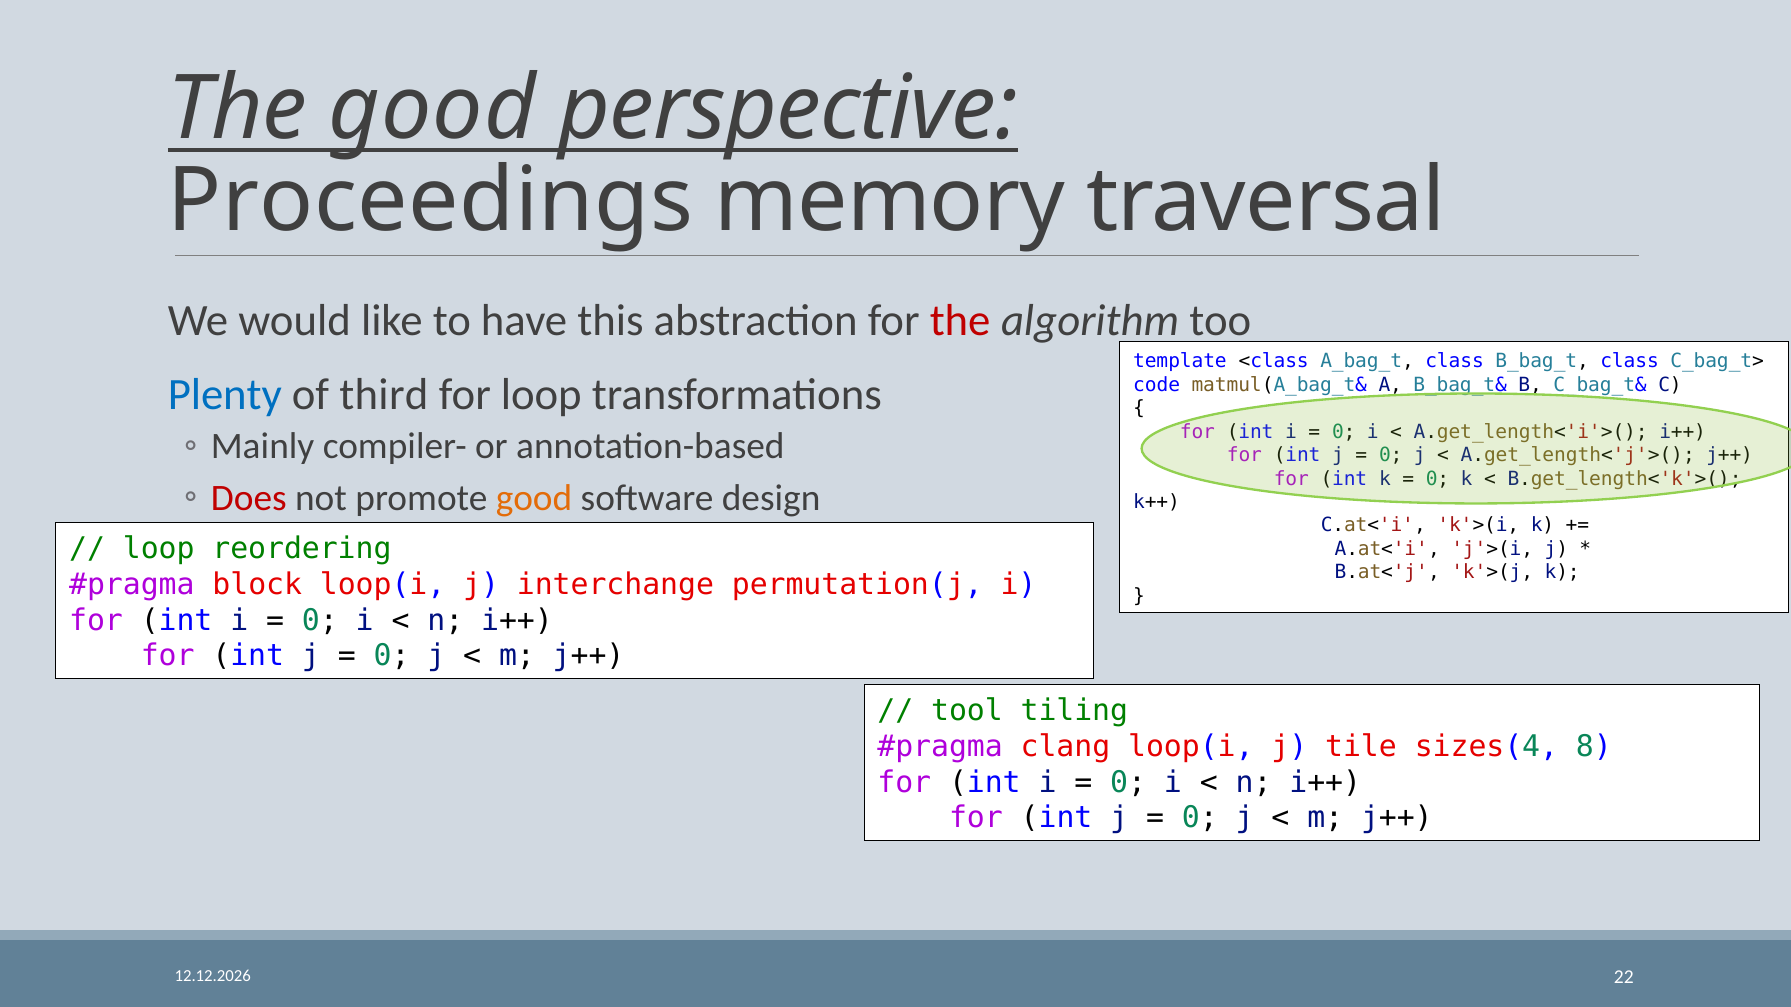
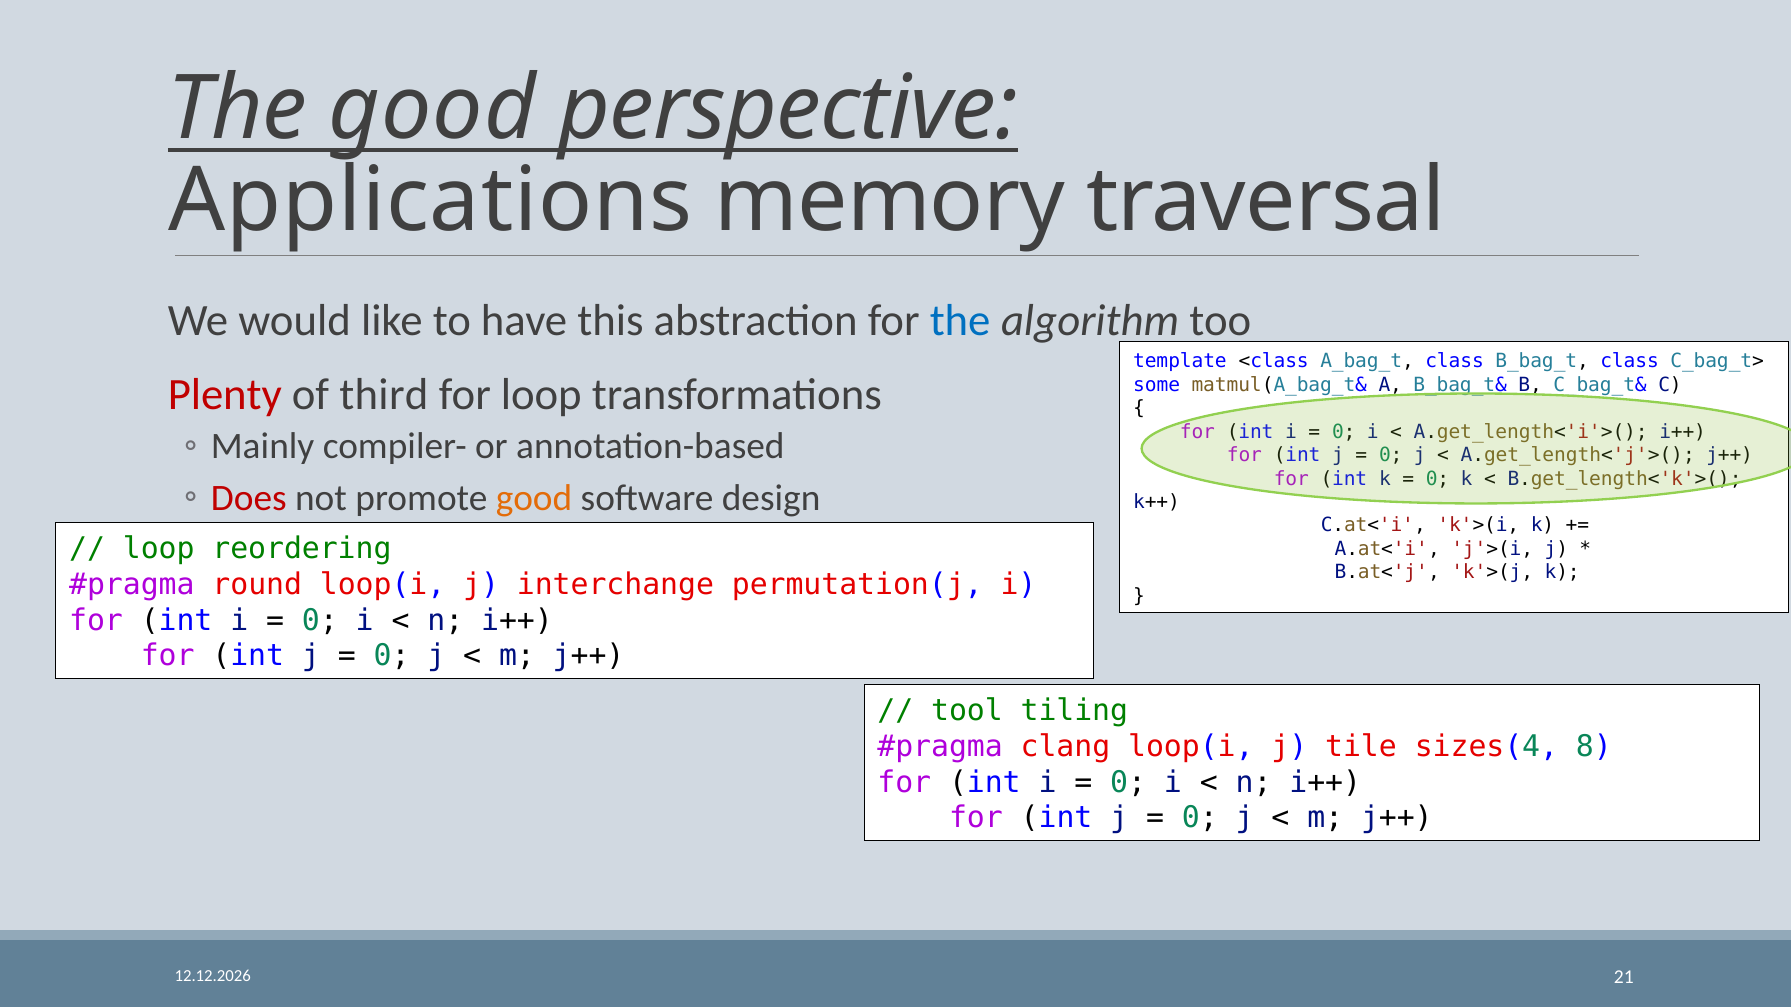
Proceedings: Proceedings -> Applications (430, 201)
the colour: red -> blue (960, 320)
code: code -> some (1157, 385)
Plenty colour: blue -> red (225, 395)
block: block -> round (257, 585)
22: 22 -> 21 (1624, 977)
